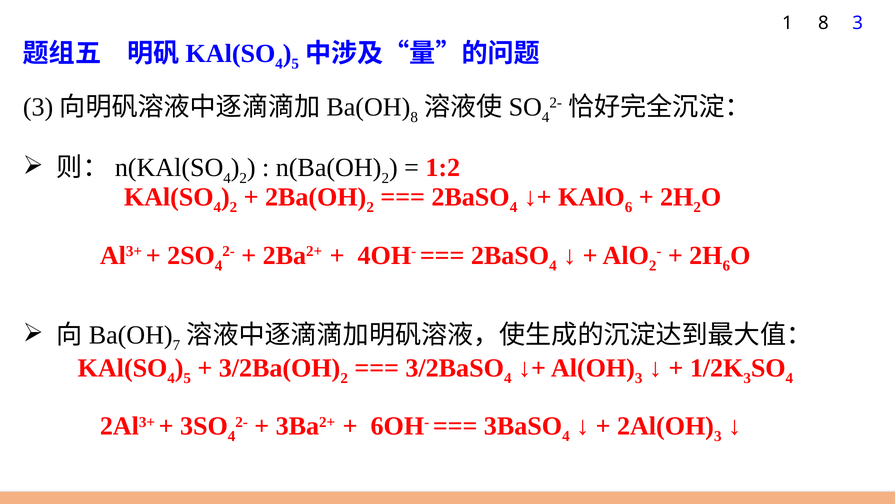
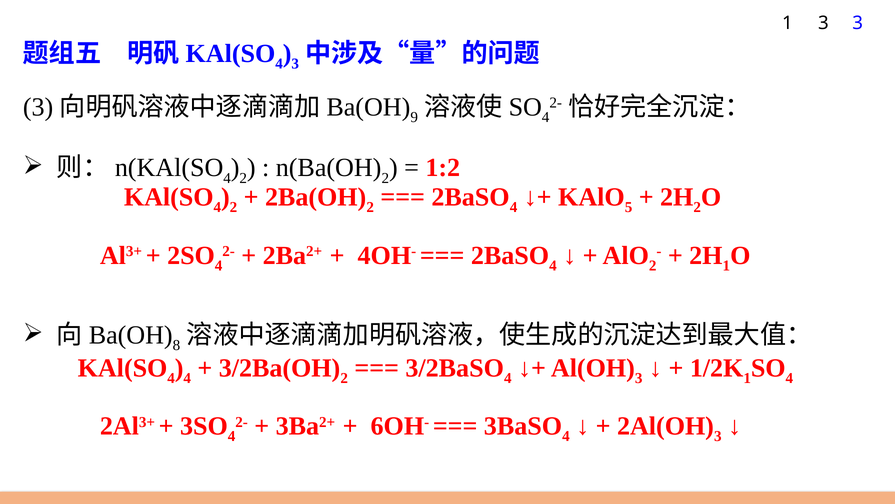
1 8: 8 -> 3 (823, 23)
5: 5 -> 3 (295, 64)
8: 8 -> 9 (414, 117)
6: 6 -> 5 (629, 207)
6: 6 -> 1 (726, 266)
7: 7 -> 8 (177, 345)
5: 5 -> 4 (187, 378)
3: 3 -> 1 (747, 378)
